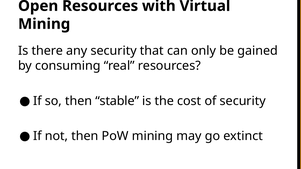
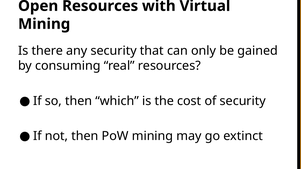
stable: stable -> which (117, 101)
